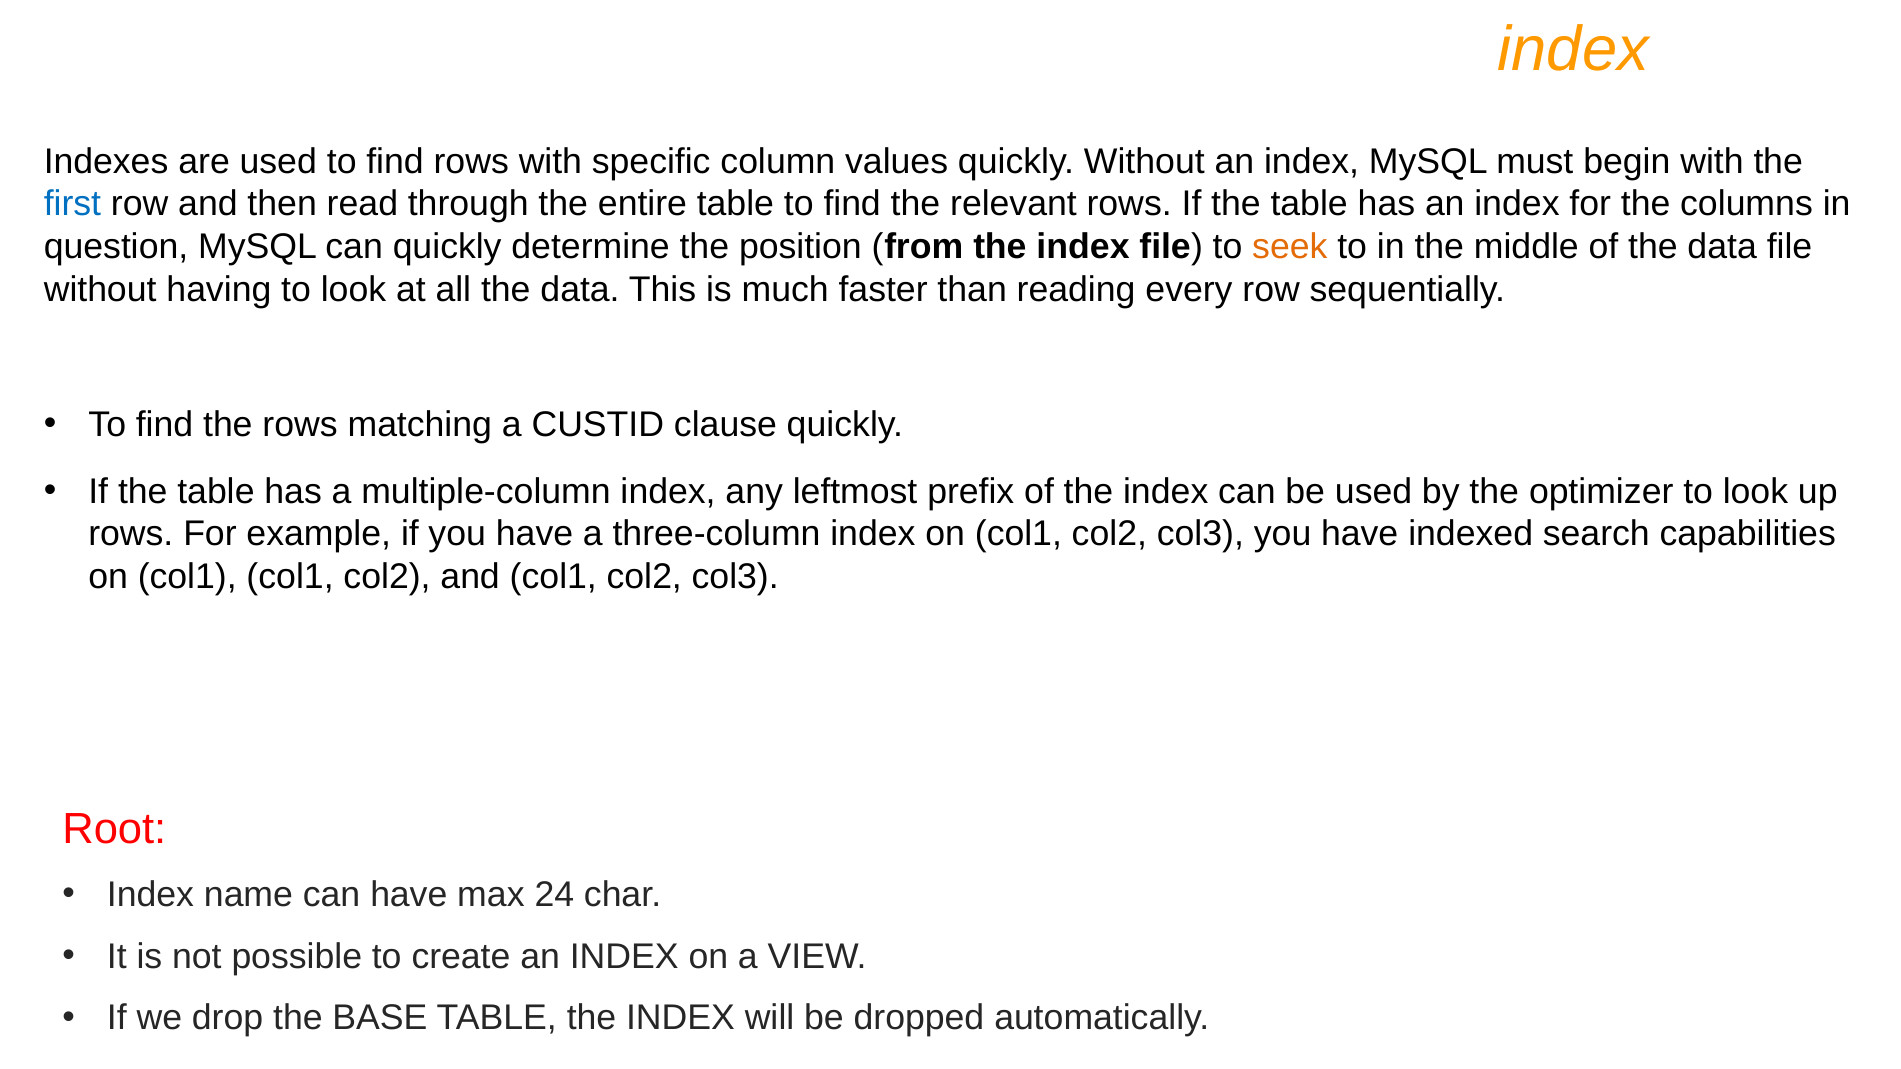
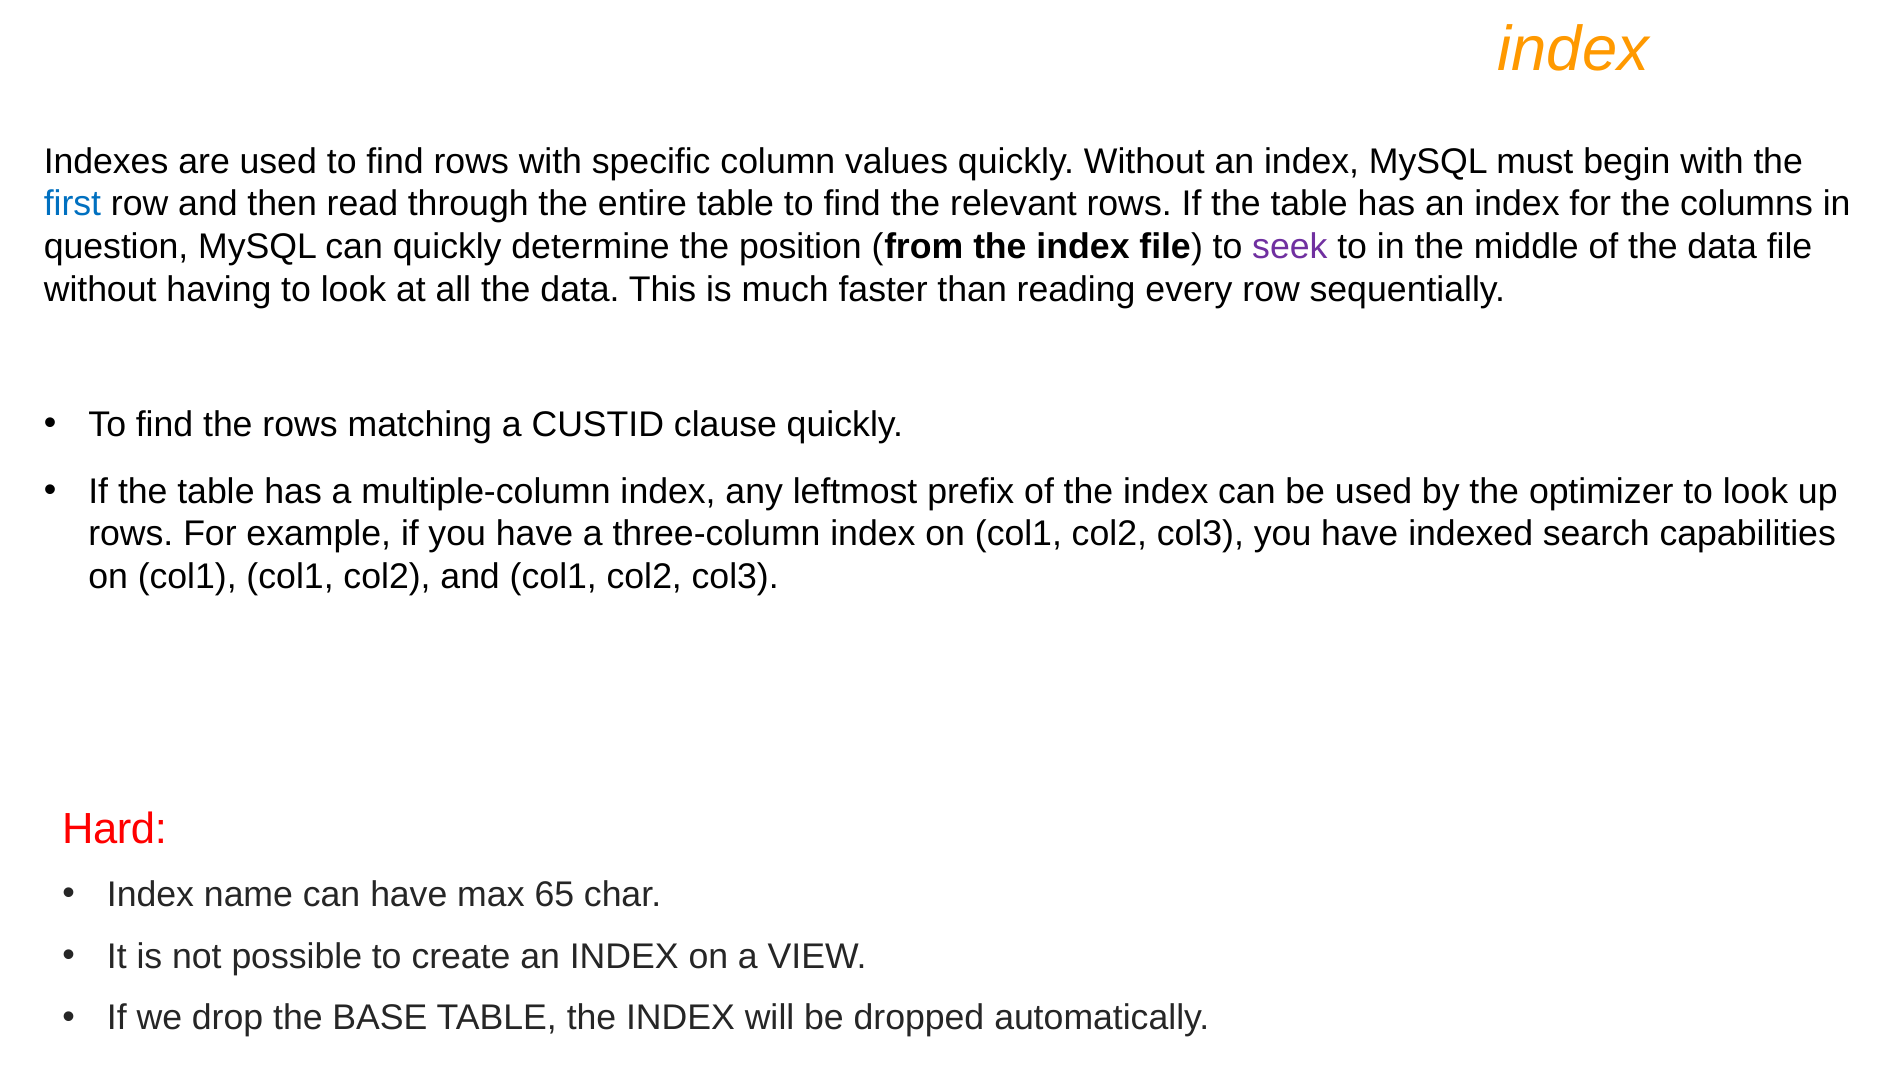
seek colour: orange -> purple (1290, 247)
Root: Root -> Hard (114, 829)
24: 24 -> 65 (554, 895)
